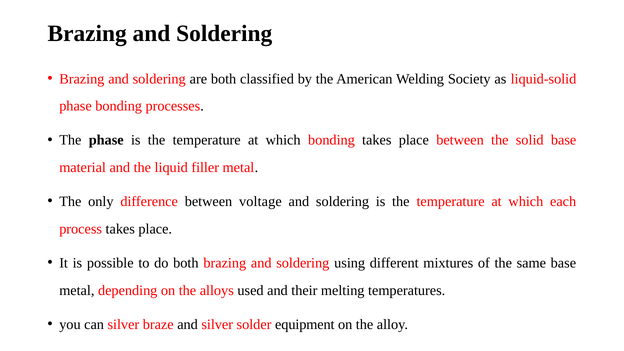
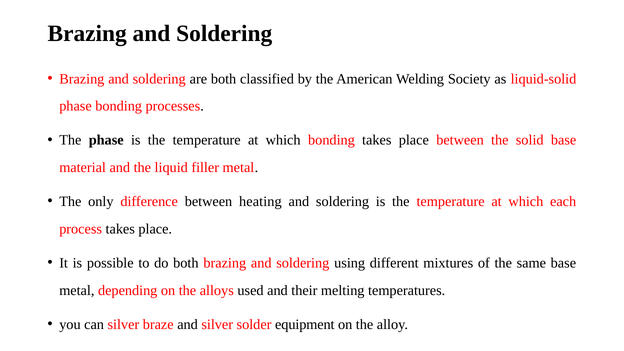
voltage: voltage -> heating (260, 202)
